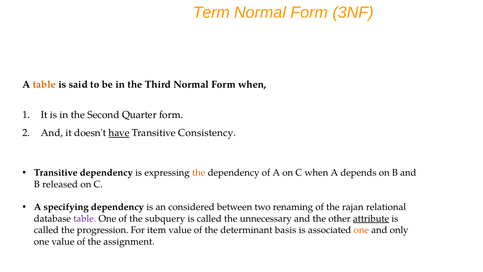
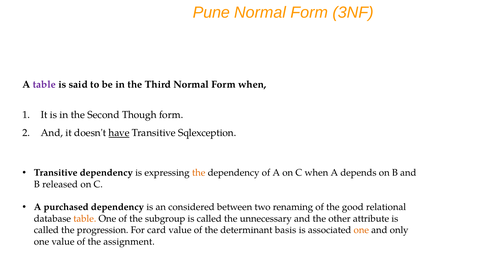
Term: Term -> Pune (211, 13)
table colour: orange -> purple (44, 84)
Quarter: Quarter -> Though (139, 115)
Consistency: Consistency -> Sqlexception (207, 133)
specifying: specifying -> purchased (66, 207)
rajan: rajan -> good (353, 207)
table colour: purple -> orange (85, 218)
subquery: subquery -> subgroup (165, 218)
attribute underline: present -> none (371, 218)
item: item -> card (157, 230)
